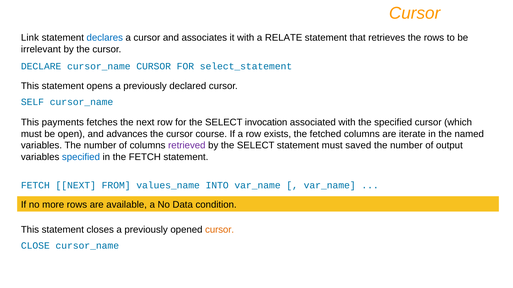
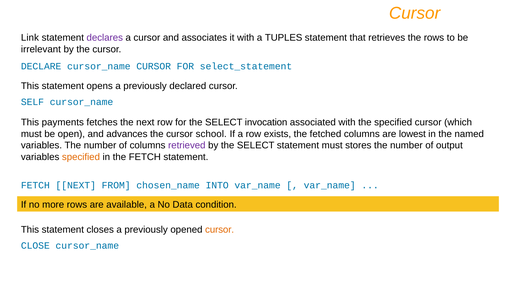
declares colour: blue -> purple (105, 38)
RELATE: RELATE -> TUPLES (284, 38)
course: course -> school (211, 134)
iterate: iterate -> lowest (412, 134)
saved: saved -> stores (358, 146)
specified colour: blue -> orange (81, 157)
values_name: values_name -> chosen_name (168, 186)
